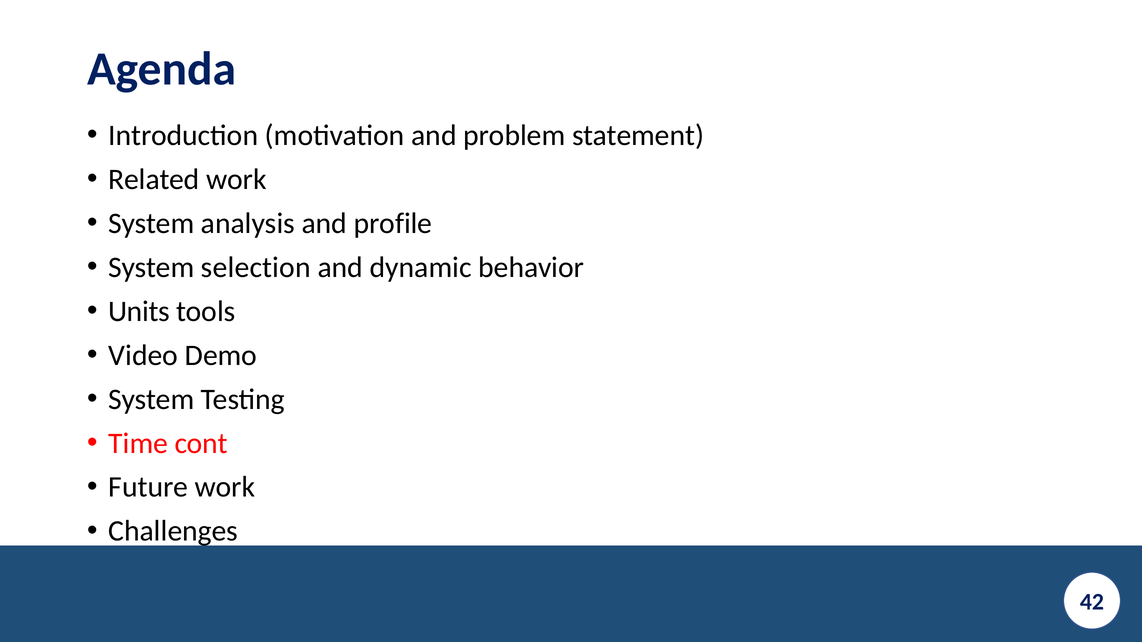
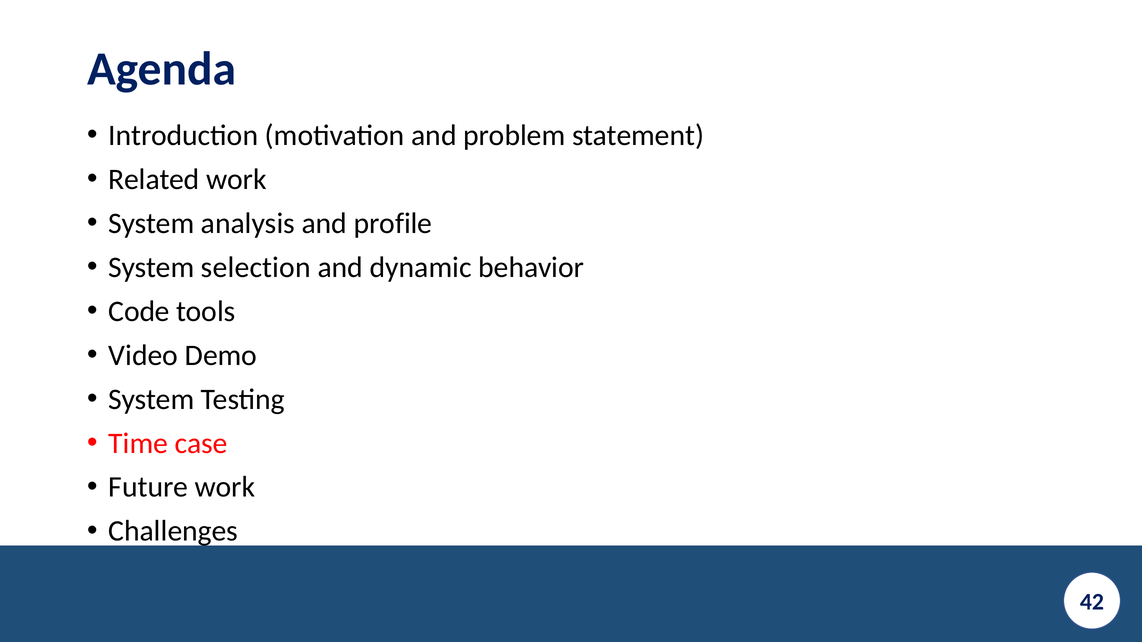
Units: Units -> Code (139, 311)
cont: cont -> case (201, 443)
